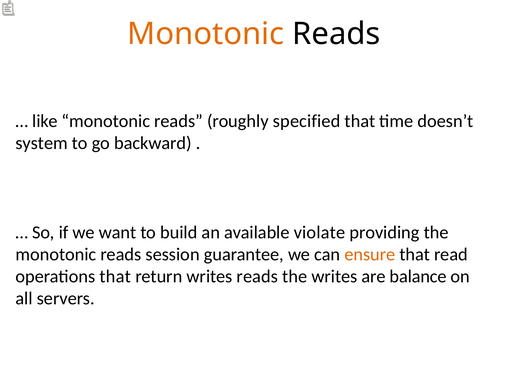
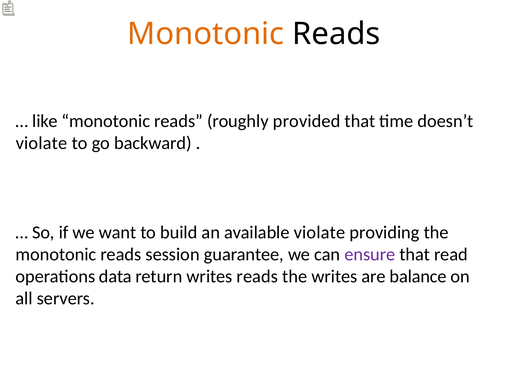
specified: specified -> provided (307, 121)
system: system -> violate (42, 143)
ensure colour: orange -> purple (370, 254)
operations that: that -> data (115, 276)
